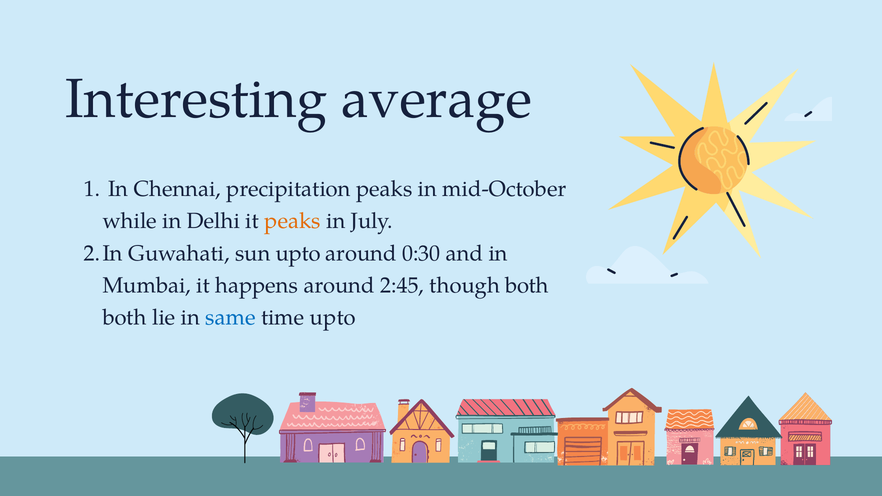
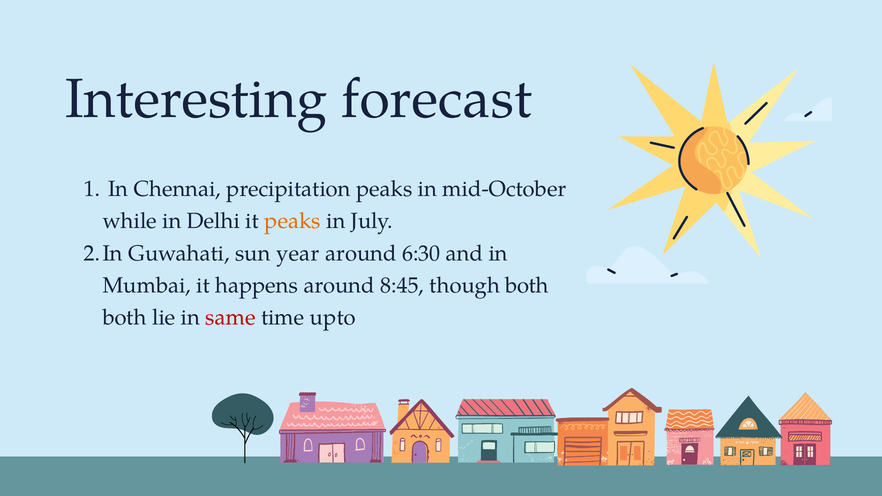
average: average -> forecast (437, 99)
sun upto: upto -> year (298, 253)
0:30: 0:30 -> 6:30 (421, 253)
2:45: 2:45 -> 8:45 (402, 286)
same colour: blue -> red (230, 318)
